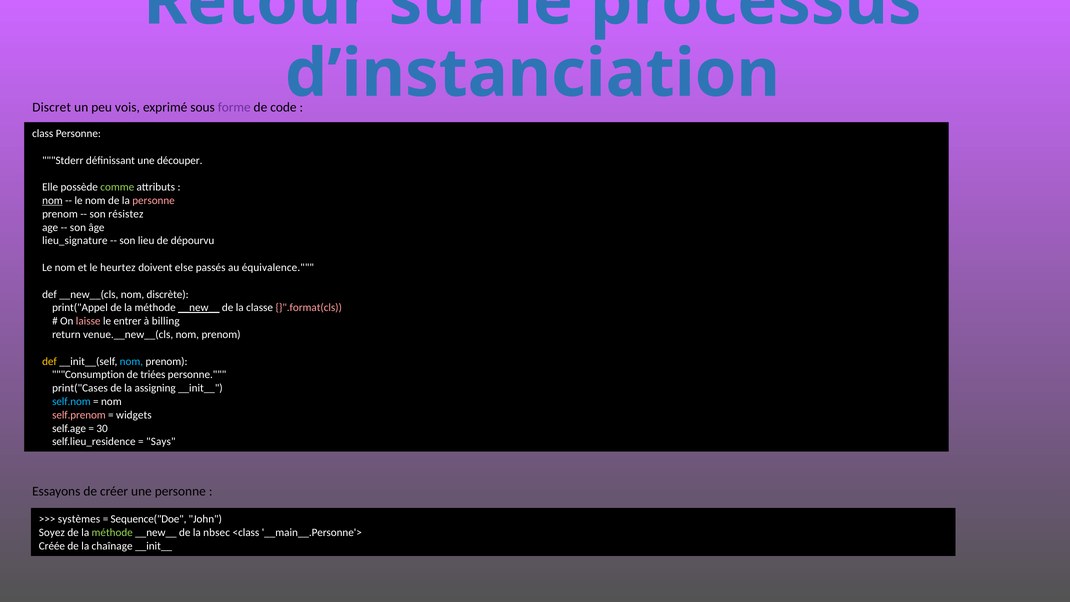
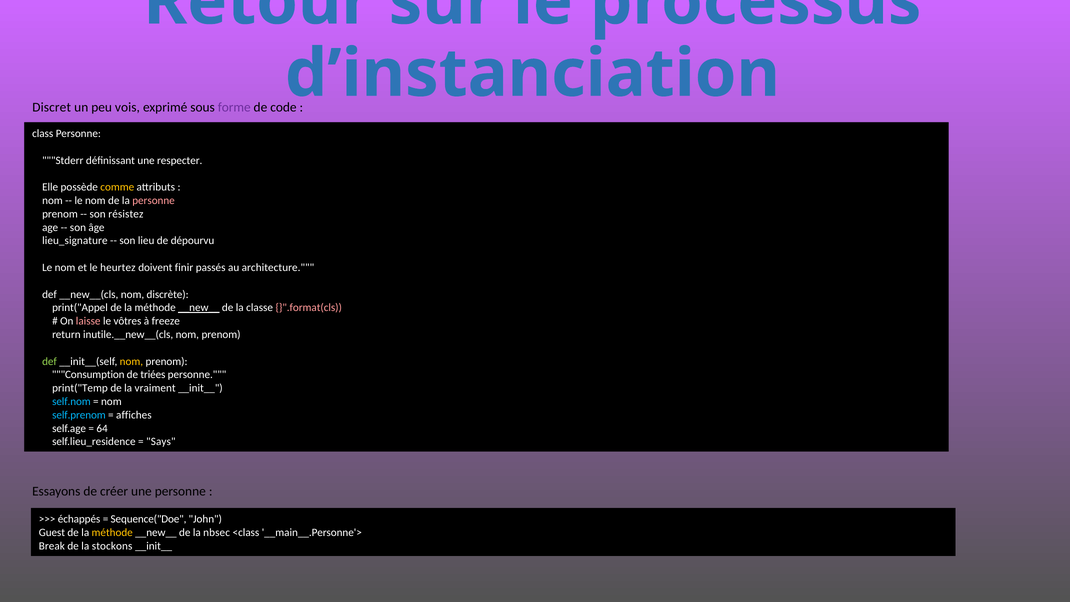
découper: découper -> respecter (180, 160)
comme colour: light green -> yellow (117, 187)
nom underline: present -> none (52, 201)
else: else -> finir (184, 268)
équivalence: équivalence -> architecture (278, 268)
entrer: entrer -> vôtres (127, 321)
billing: billing -> freeze (166, 321)
venue.__new__(cls: venue.__new__(cls -> inutile.__new__(cls (128, 335)
def colour: yellow -> light green (50, 361)
nom colour: light blue -> yellow (131, 361)
print("Cases: print("Cases -> print("Temp (80, 388)
assigning: assigning -> vraiment (155, 388)
self.prenom colour: pink -> light blue (79, 415)
widgets: widgets -> affiches (134, 415)
30: 30 -> 64 (102, 428)
systèmes: systèmes -> échappés (79, 519)
Soyez: Soyez -> Guest (52, 533)
méthode colour: light green -> yellow (112, 533)
Créée: Créée -> Break (52, 546)
chaînage: chaînage -> stockons (112, 546)
